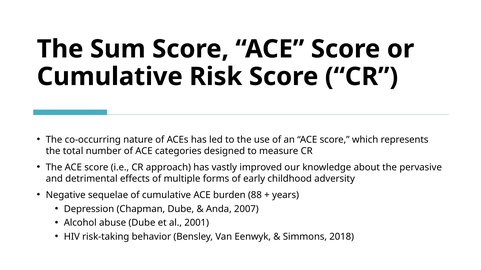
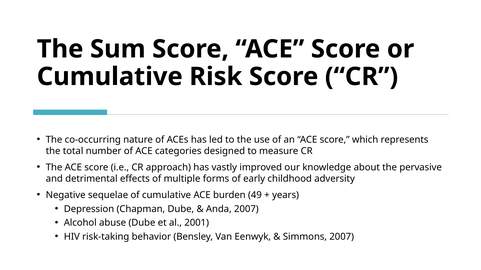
88: 88 -> 49 (255, 195)
Simmons 2018: 2018 -> 2007 (342, 237)
